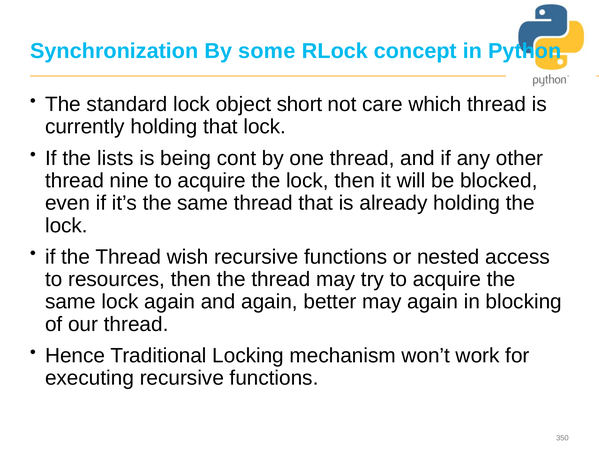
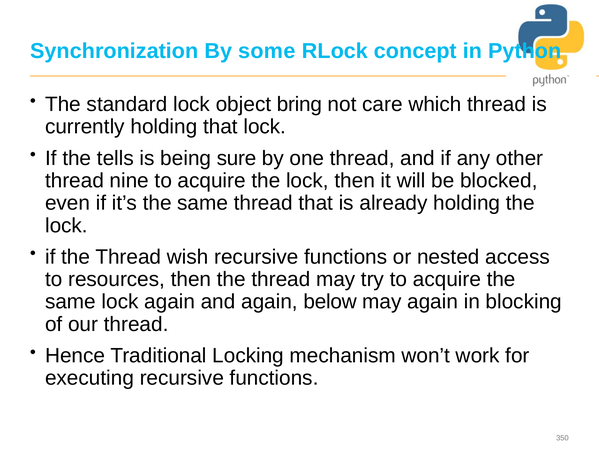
short: short -> bring (299, 104)
lists: lists -> tells (115, 158)
cont: cont -> sure (237, 158)
better: better -> below (330, 302)
